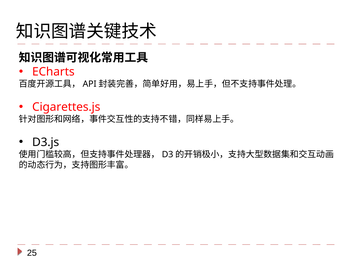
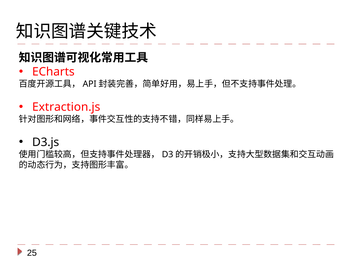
Cigarettes.js: Cigarettes.js -> Extraction.js (66, 107)
